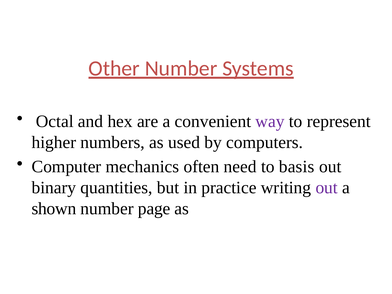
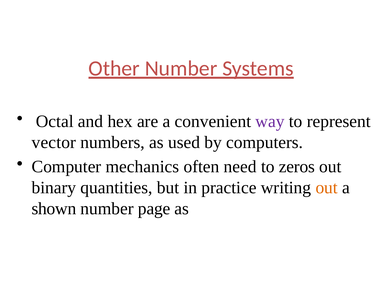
higher: higher -> vector (54, 142)
basis: basis -> zeros (297, 167)
out colour: purple -> orange (327, 188)
